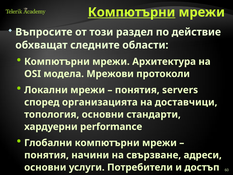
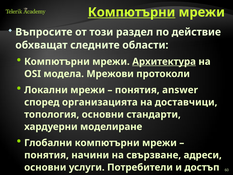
Архитектура underline: none -> present (164, 62)
servers: servers -> answer (180, 90)
performance: performance -> моделиране (111, 127)
